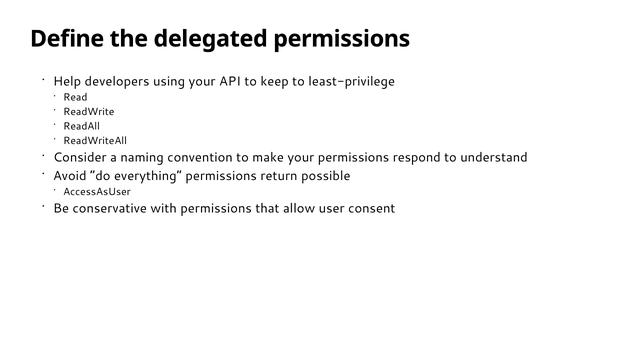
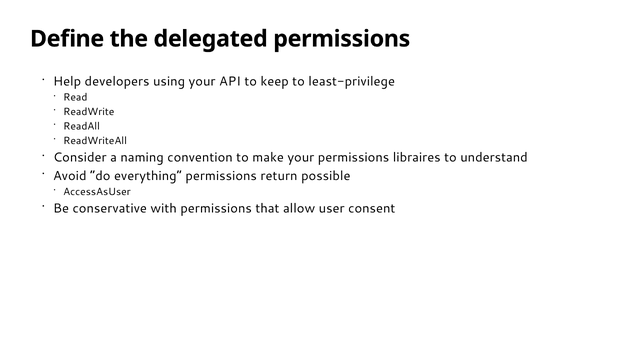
respond: respond -> libraires (417, 158)
